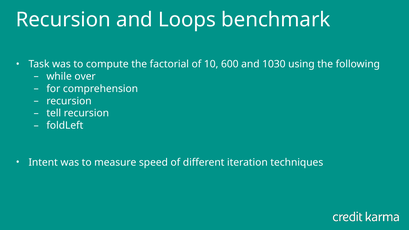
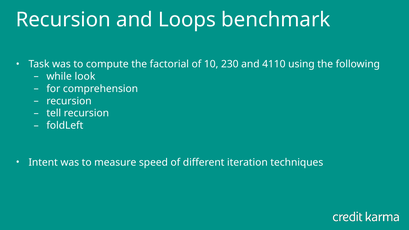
600: 600 -> 230 (230, 64)
1030: 1030 -> 4110 (274, 64)
over: over -> look (85, 76)
